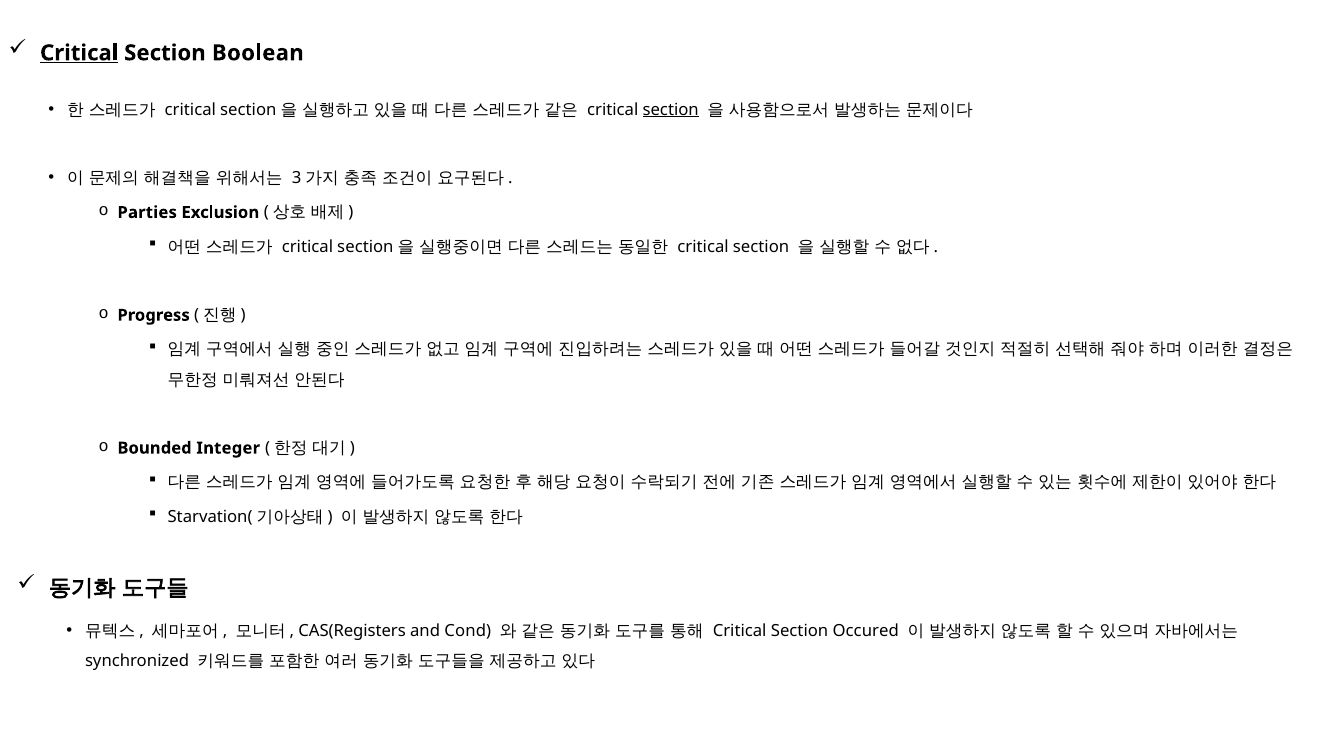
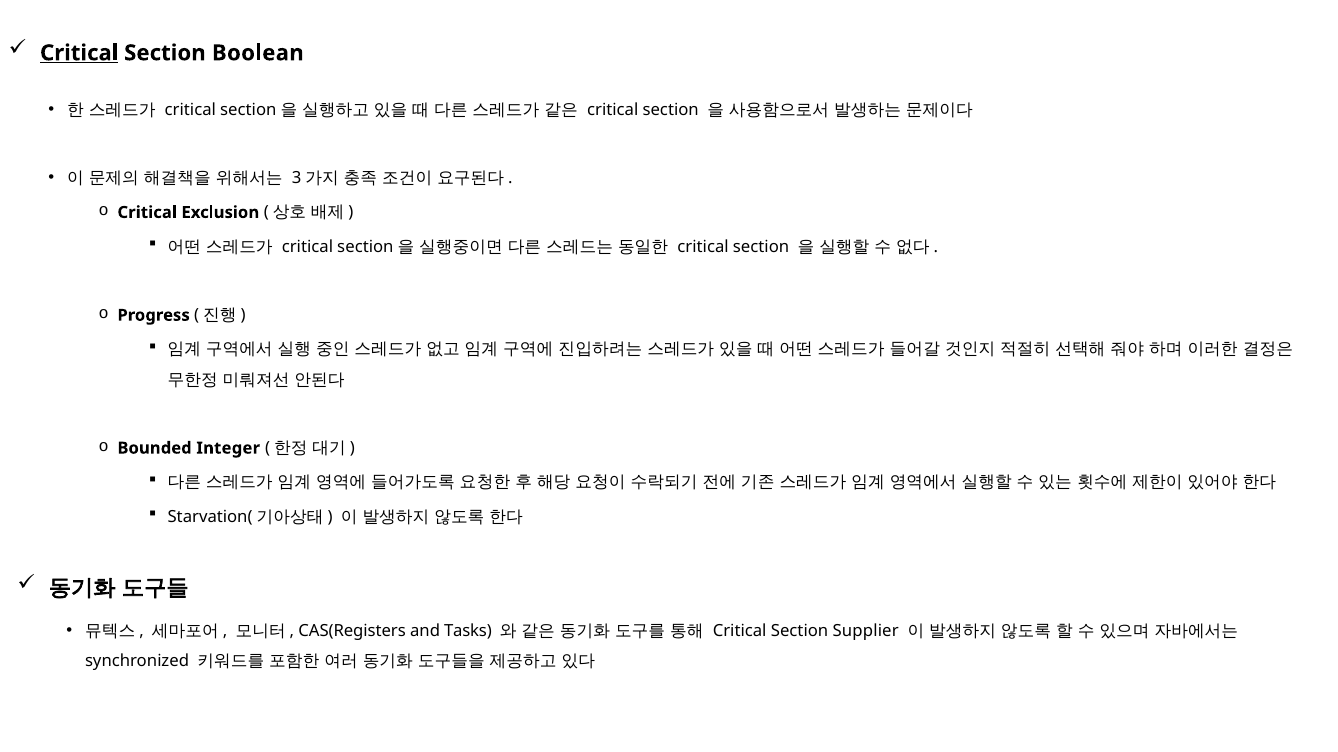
section underline: present -> none (671, 110)
Parties: Parties -> Critical (147, 213)
Cond: Cond -> Tasks (468, 631)
Occured: Occured -> Supplier (866, 631)
